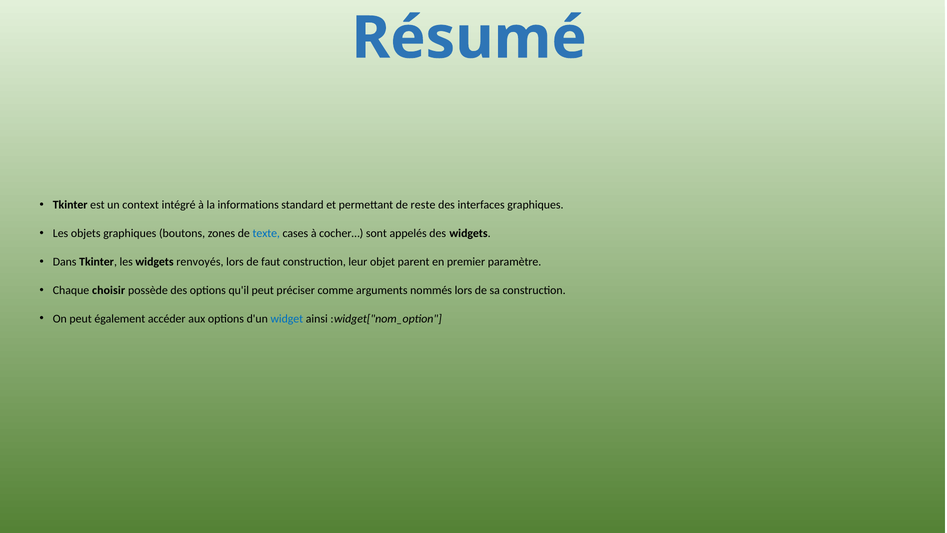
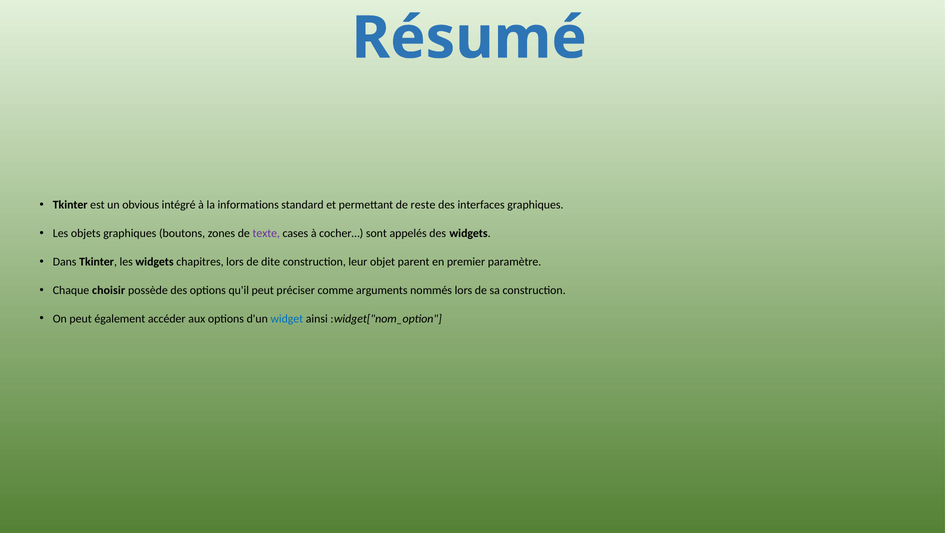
context: context -> obvious (141, 205)
texte colour: blue -> purple (266, 233)
renvoyés: renvoyés -> chapitres (200, 262)
faut: faut -> dite (271, 262)
